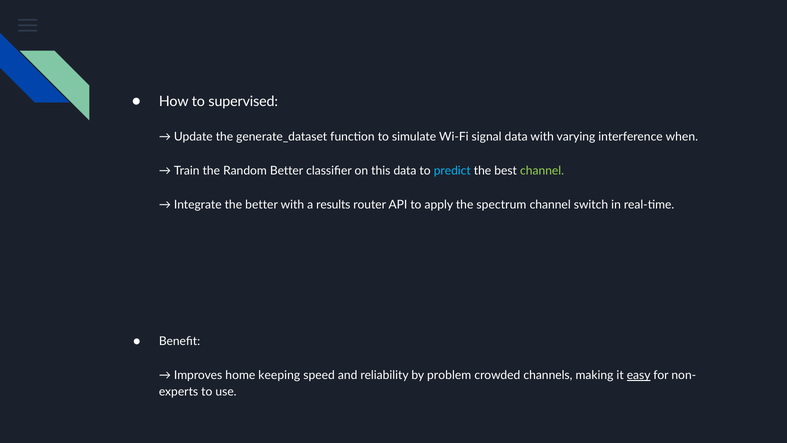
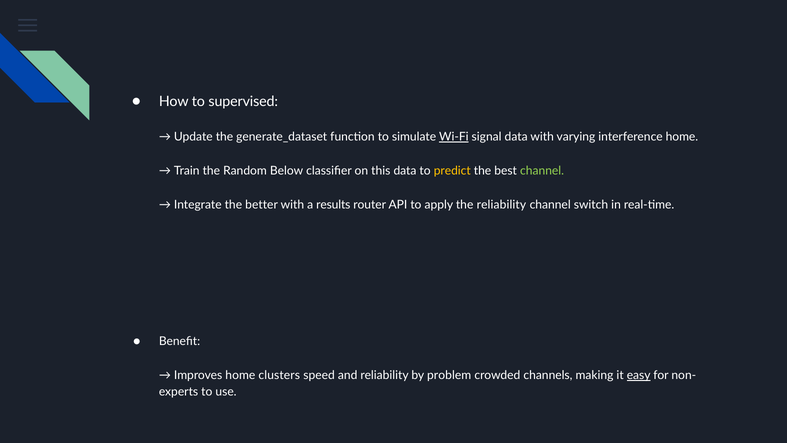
Wi-Fi underline: none -> present (454, 137)
interference when: when -> home (682, 137)
Random Better: Better -> Below (287, 171)
predict colour: light blue -> yellow (452, 171)
the spectrum: spectrum -> reliability (501, 205)
keeping: keeping -> clusters (279, 375)
